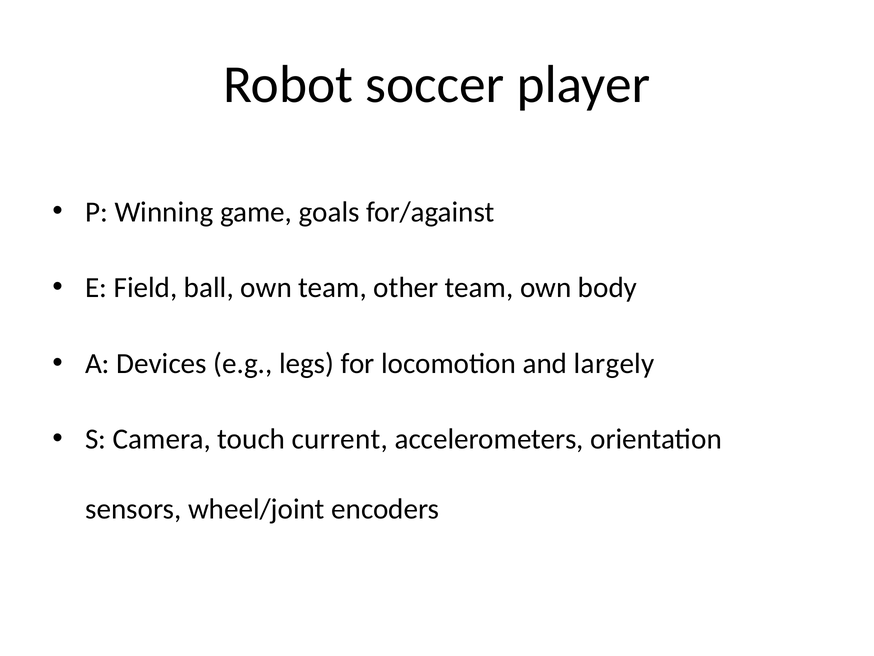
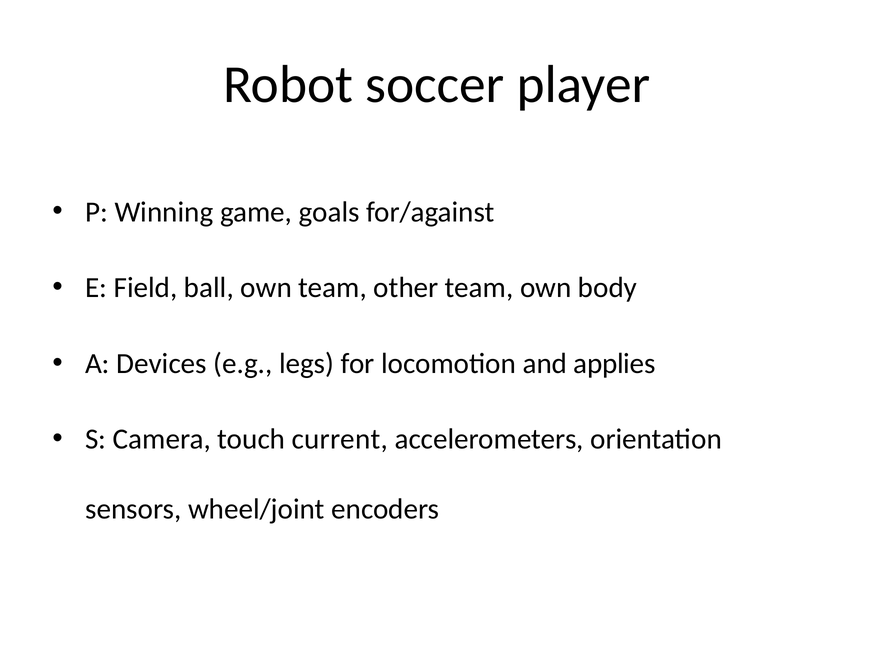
largely: largely -> applies (614, 363)
